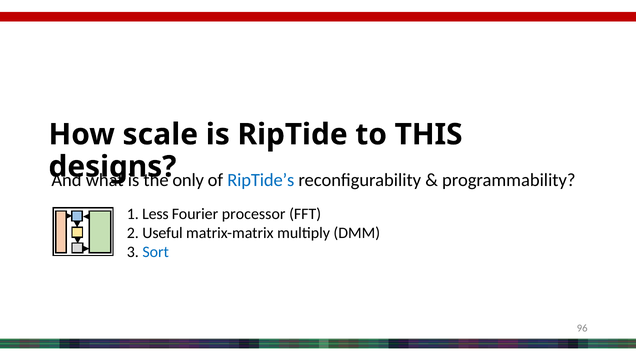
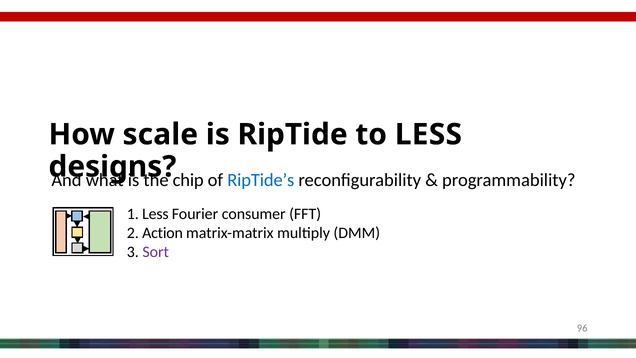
to THIS: THIS -> LESS (428, 134)
only: only -> chip (188, 180)
processor: processor -> consumer (254, 214)
Useful: Useful -> Action (163, 233)
Sort colour: blue -> purple (156, 252)
